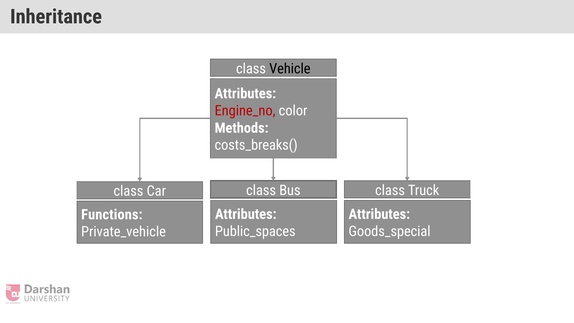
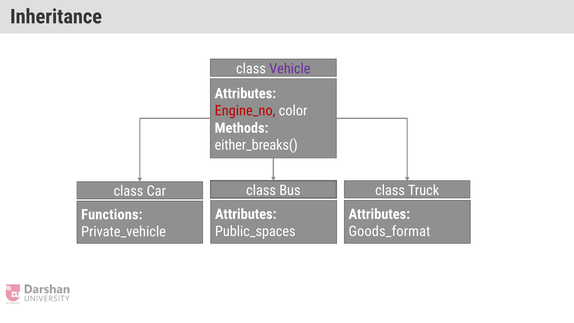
Vehicle colour: black -> purple (290, 69)
costs_breaks(: costs_breaks( -> either_breaks( (256, 145)
Goods_special: Goods_special -> Goods_format (389, 231)
